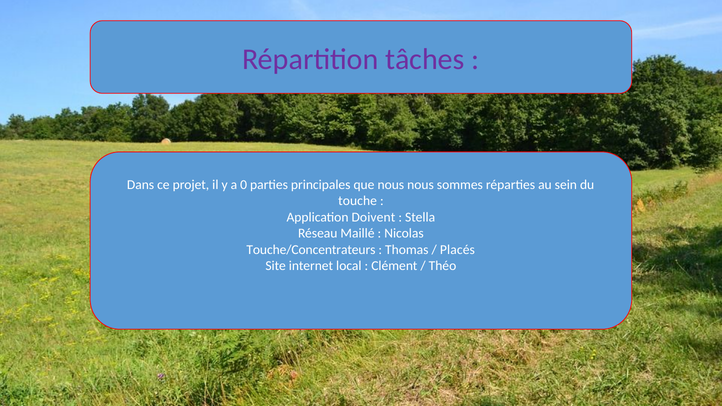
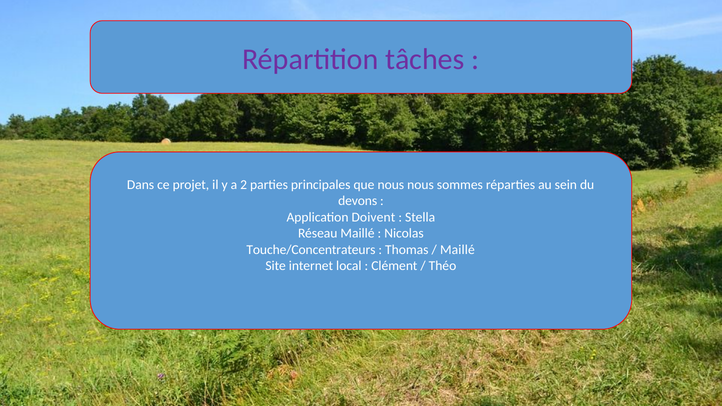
0: 0 -> 2 (244, 185)
touche: touche -> devons (358, 201)
Placés: Placés -> Maillé (457, 250)
